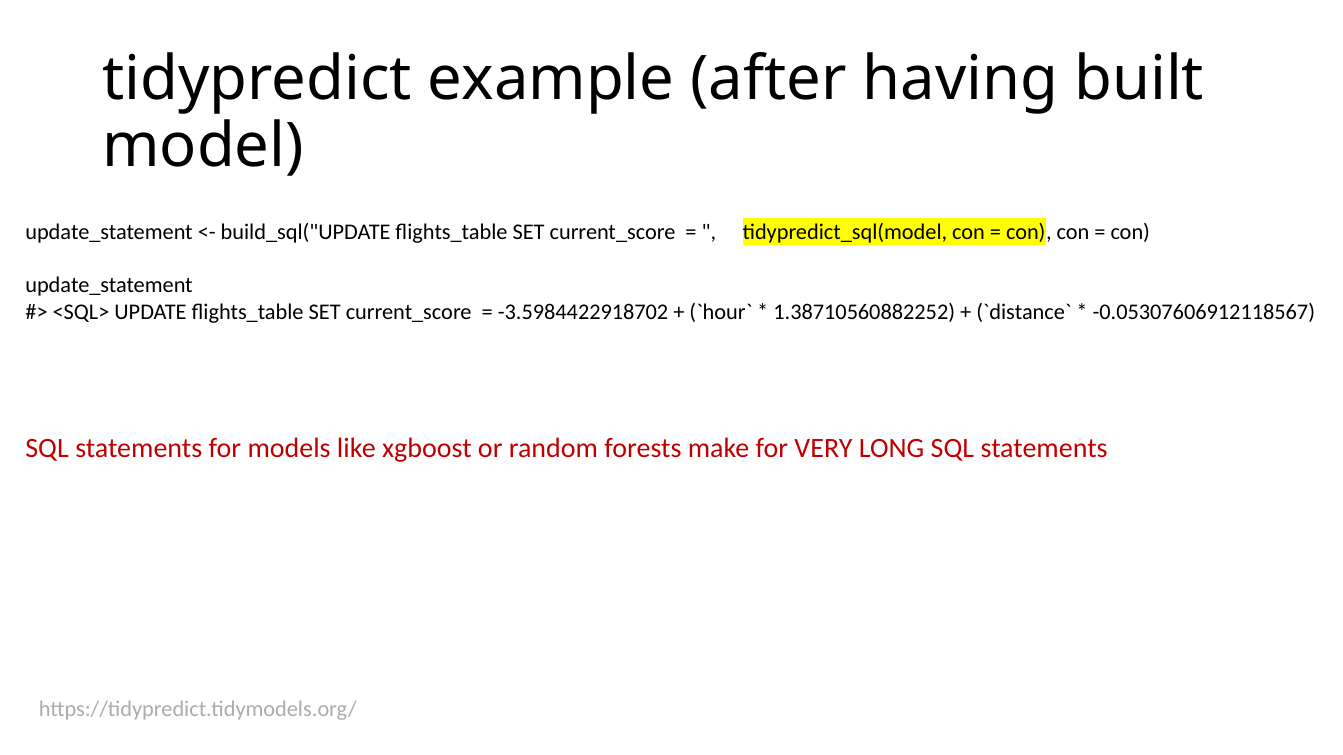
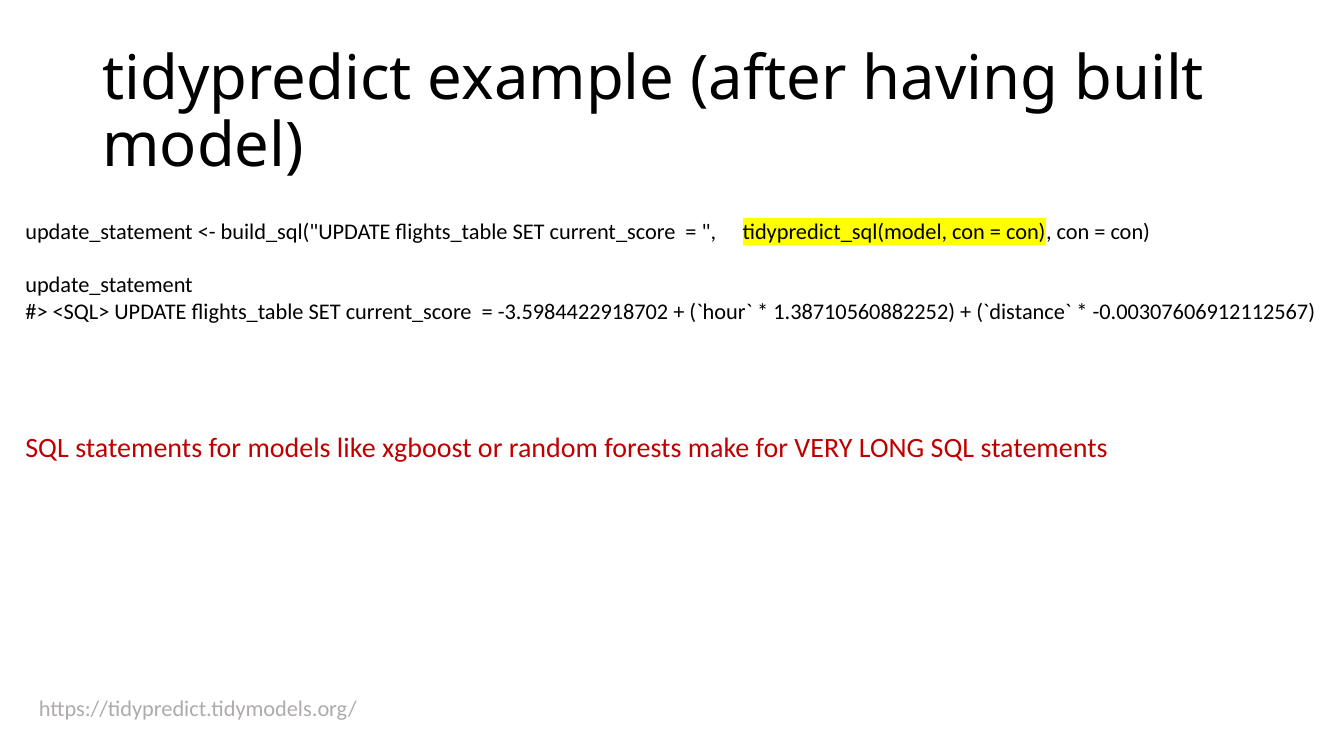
-0.05307606912118567: -0.05307606912118567 -> -0.00307606912112567 (1204, 312)
